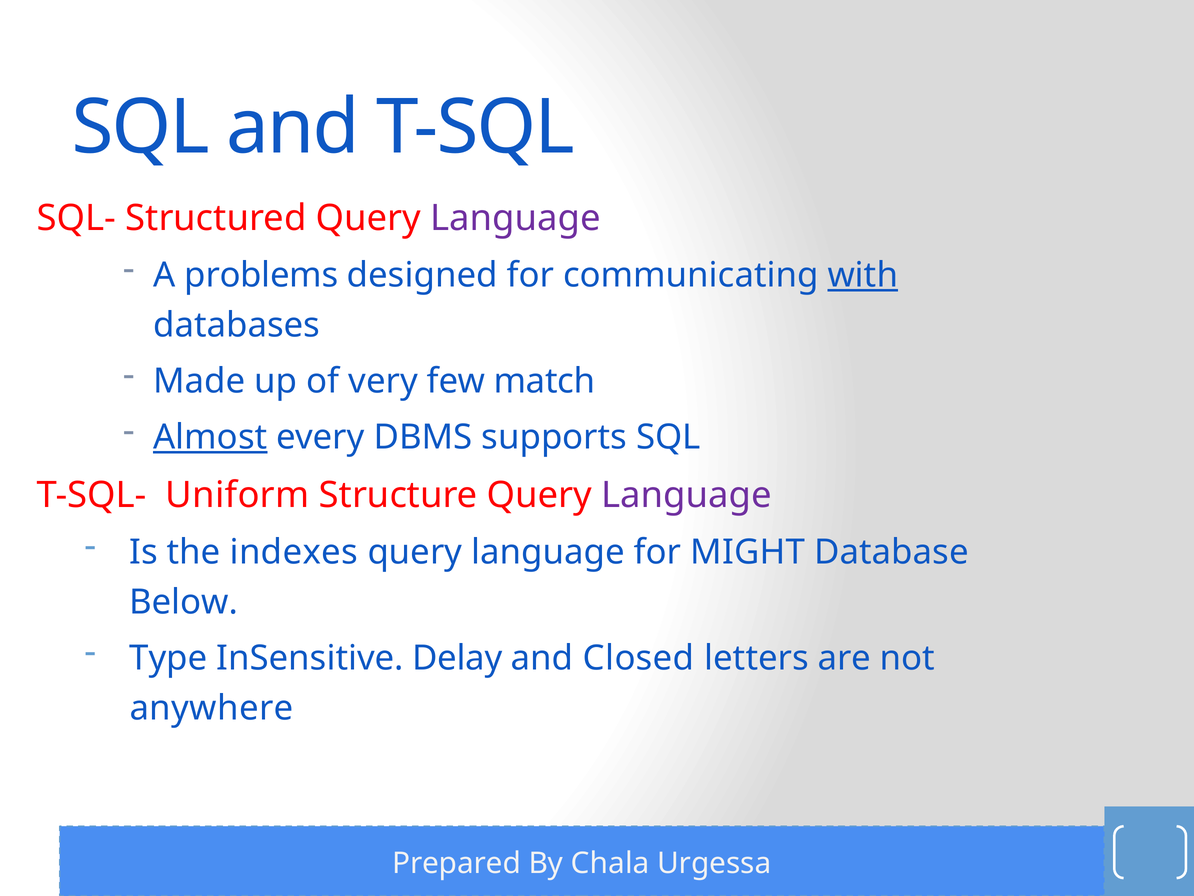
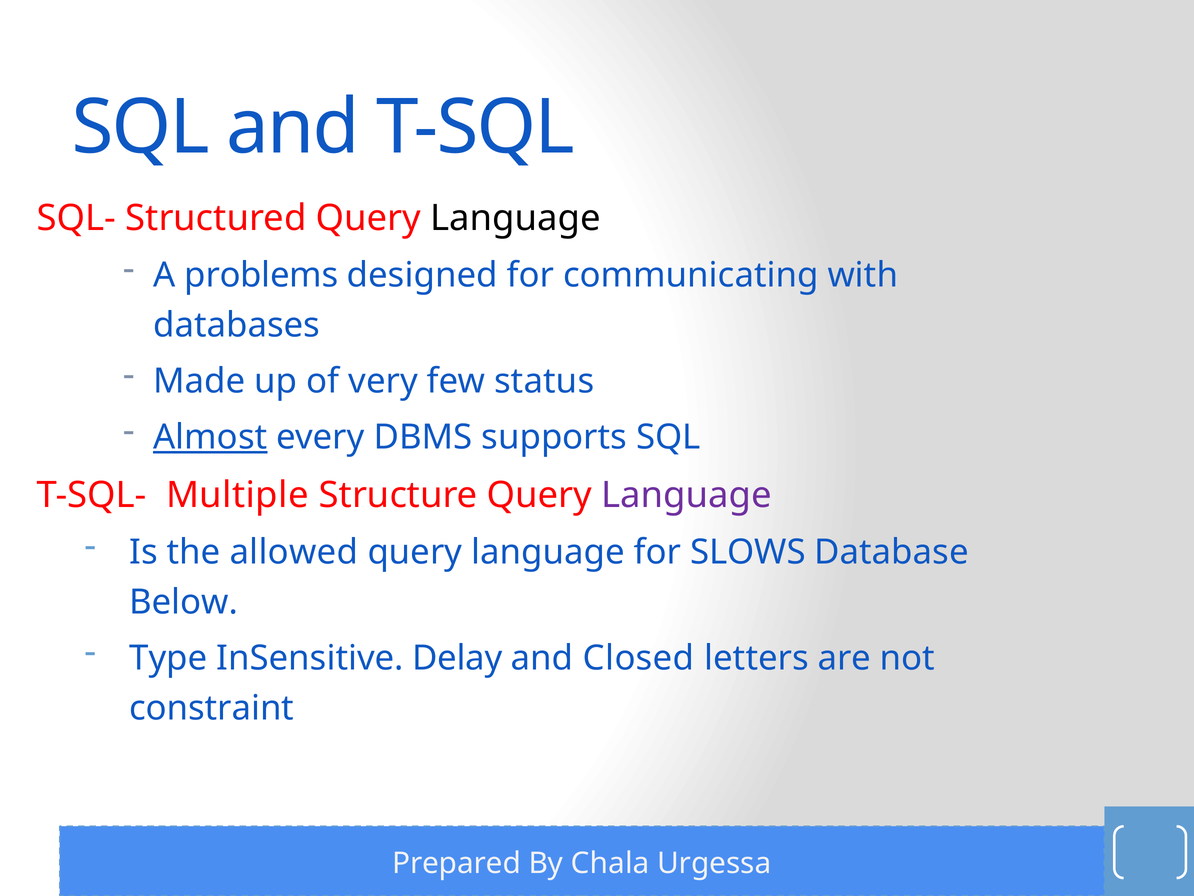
Language colour: purple -> black (515, 218)
with underline: present -> none (863, 275)
match: match -> status (544, 381)
Uniform: Uniform -> Multiple (237, 495)
indexes: indexes -> allowed (294, 552)
MIGHT: MIGHT -> SLOWS (748, 552)
anywhere: anywhere -> constraint (212, 708)
